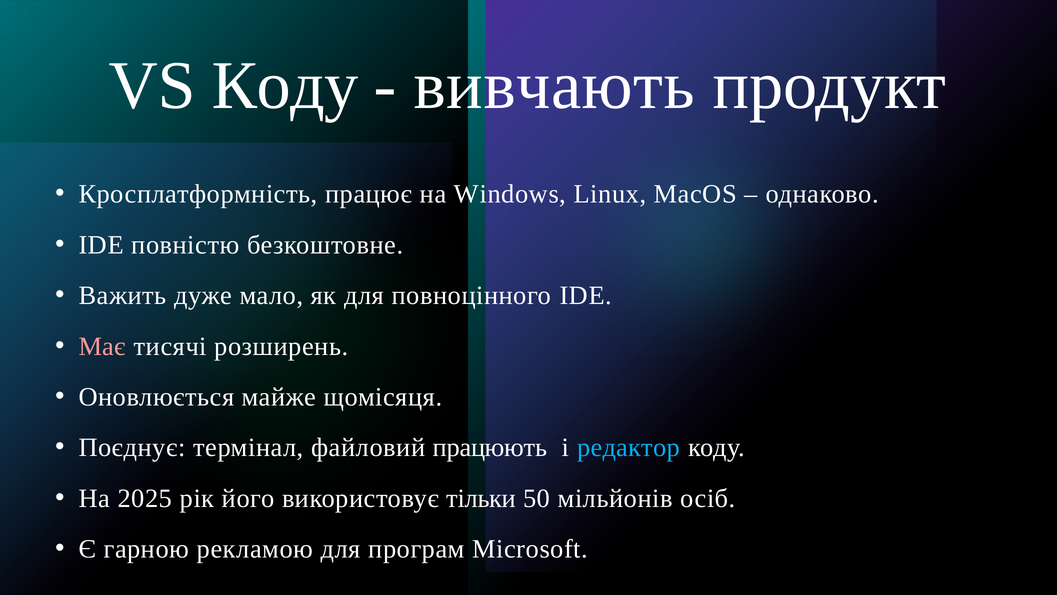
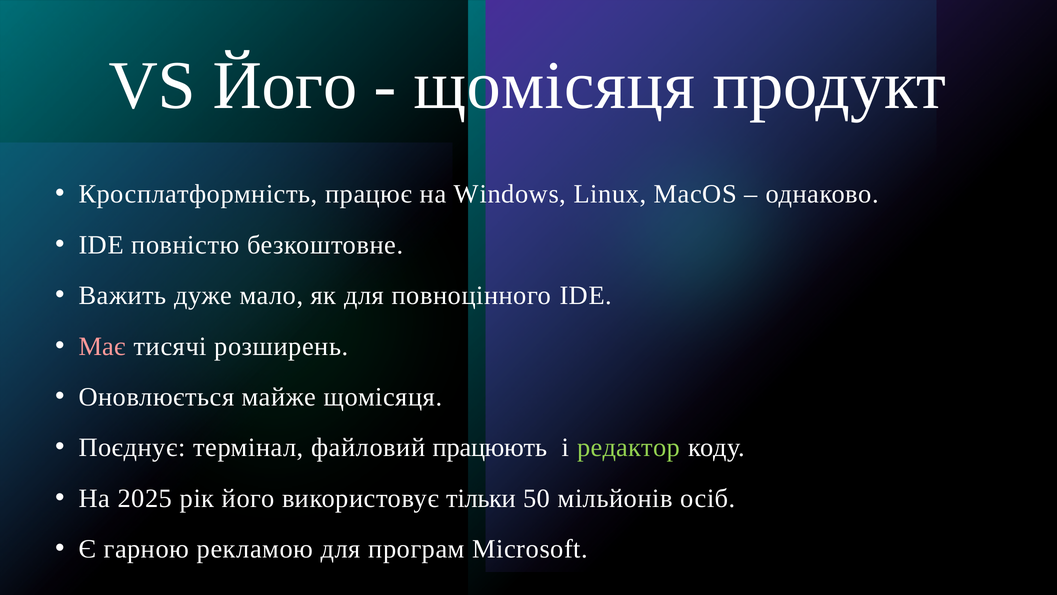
VS Коду: Коду -> Його (285, 86)
вивчають: вивчають -> щомісяця (554, 86)
редактор colour: light blue -> light green (628, 447)
